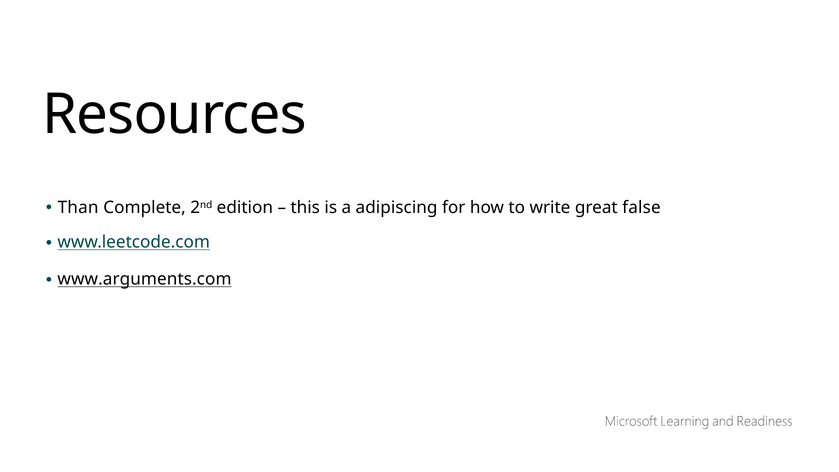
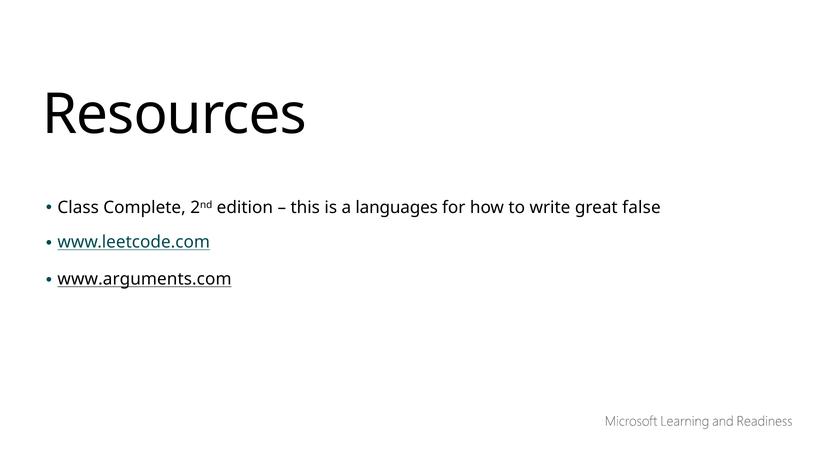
Than: Than -> Class (78, 208)
adipiscing: adipiscing -> languages (397, 208)
